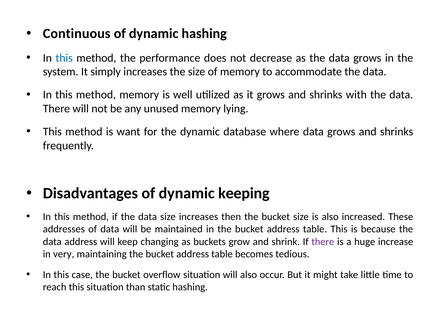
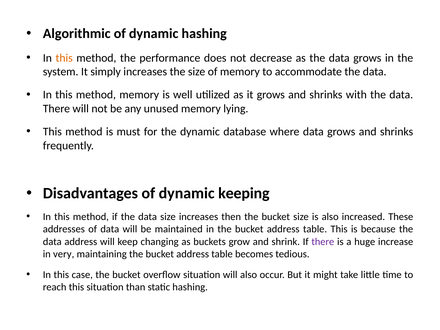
Continuous: Continuous -> Algorithmic (77, 34)
this colour: blue -> orange (64, 58)
want: want -> must (129, 132)
